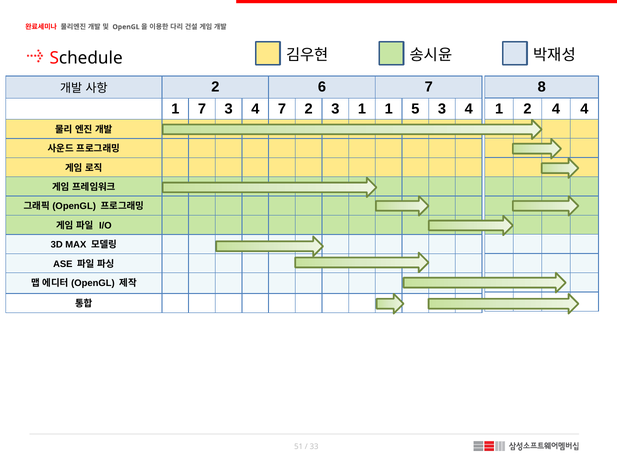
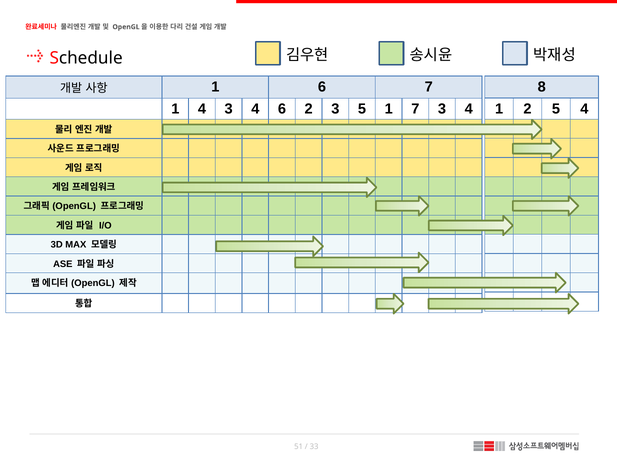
2: 2 -> 1 (215, 87)
2 4: 4 -> 5 (556, 109)
1 7: 7 -> 4 (202, 109)
4 7: 7 -> 6 (282, 109)
3 1: 1 -> 5 (362, 109)
1 5: 5 -> 7 (415, 109)
